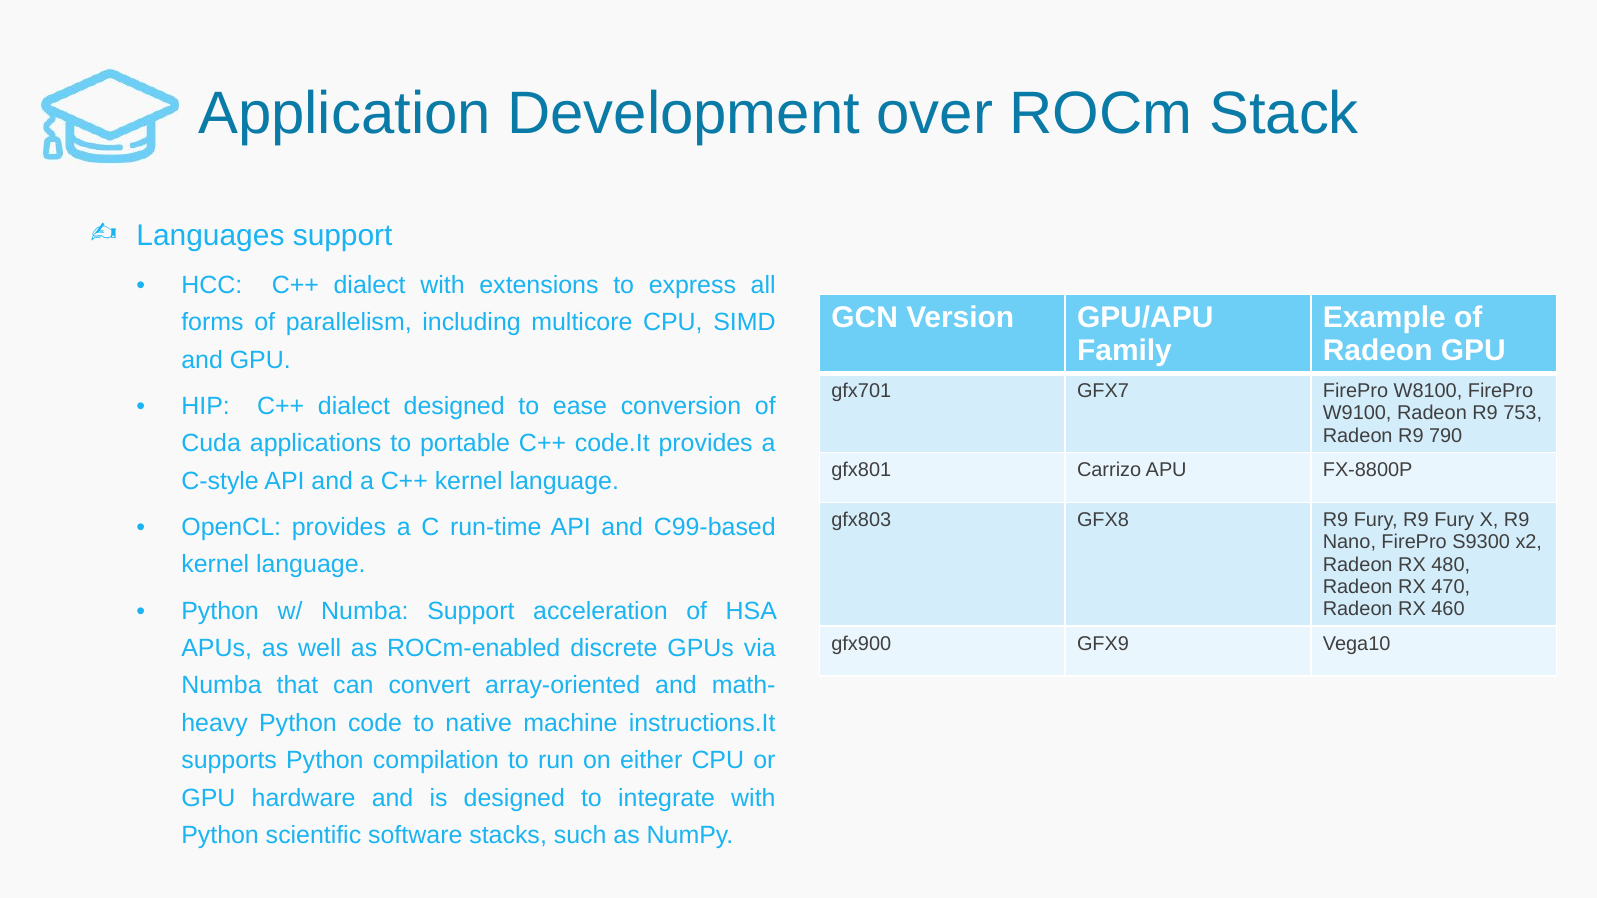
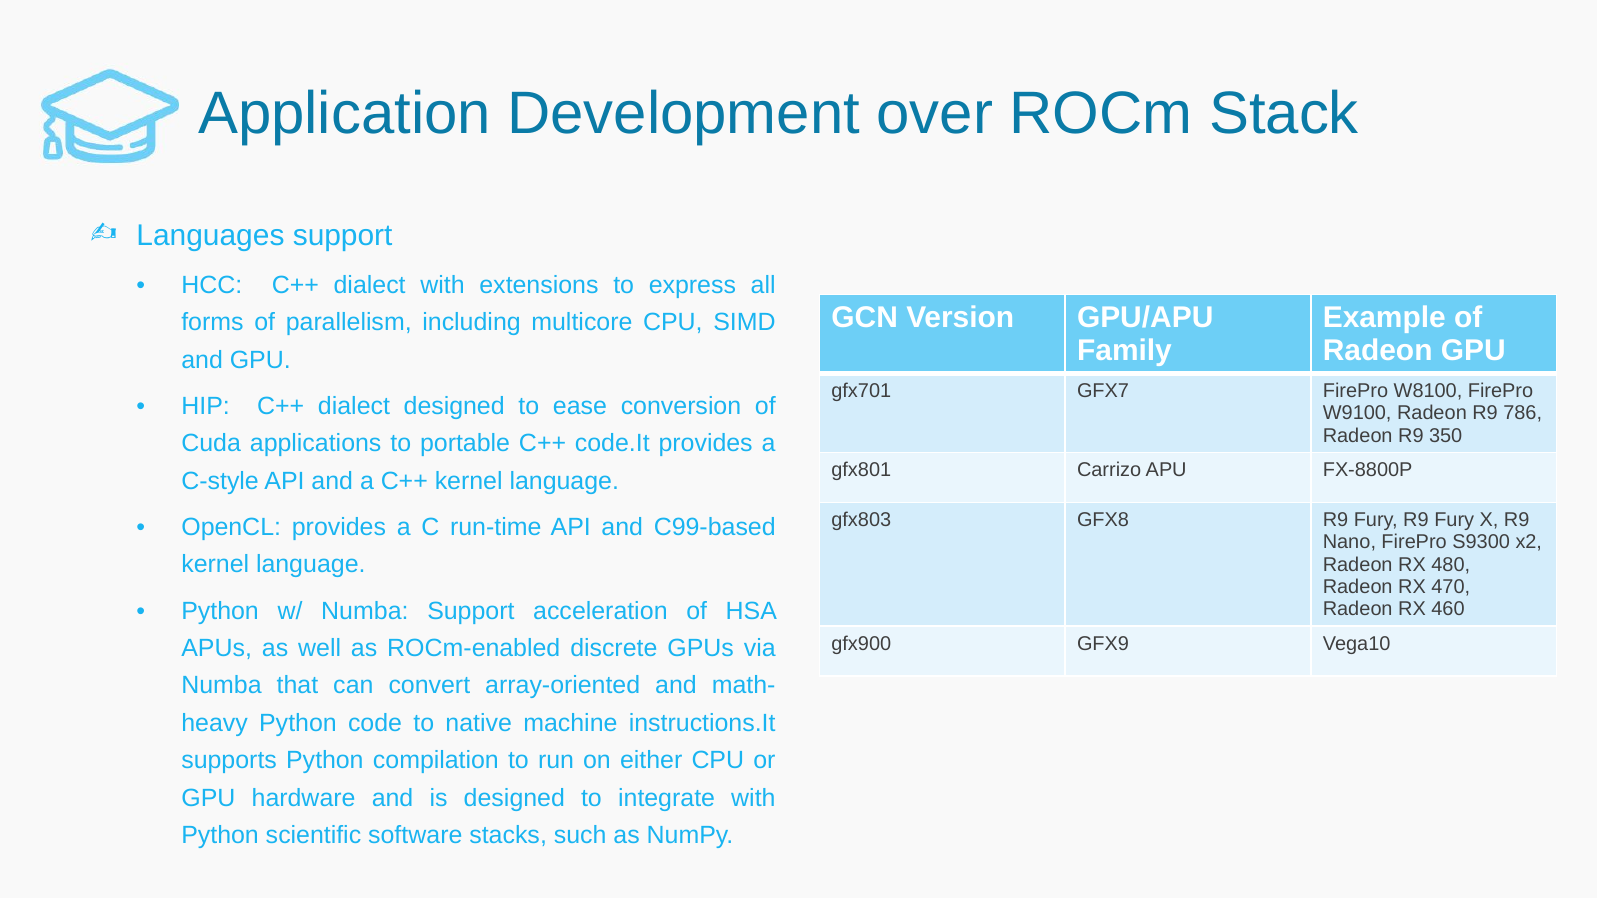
753: 753 -> 786 (1523, 413)
790: 790 -> 350 (1446, 436)
